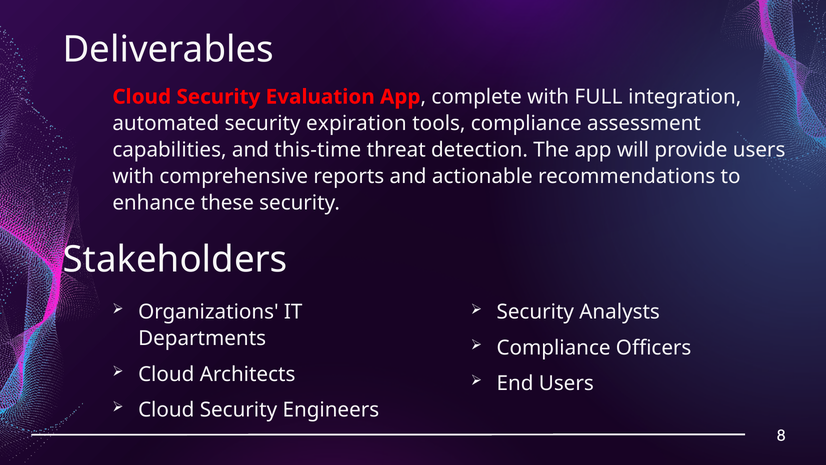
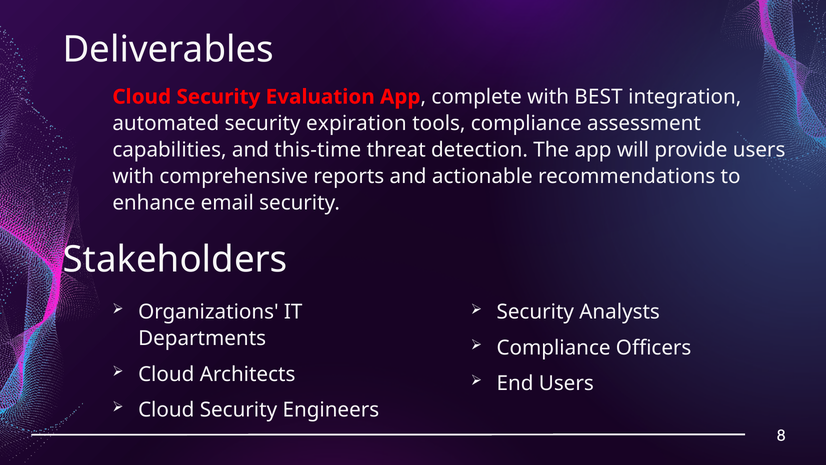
FULL: FULL -> BEST (598, 97)
these: these -> email (227, 203)
